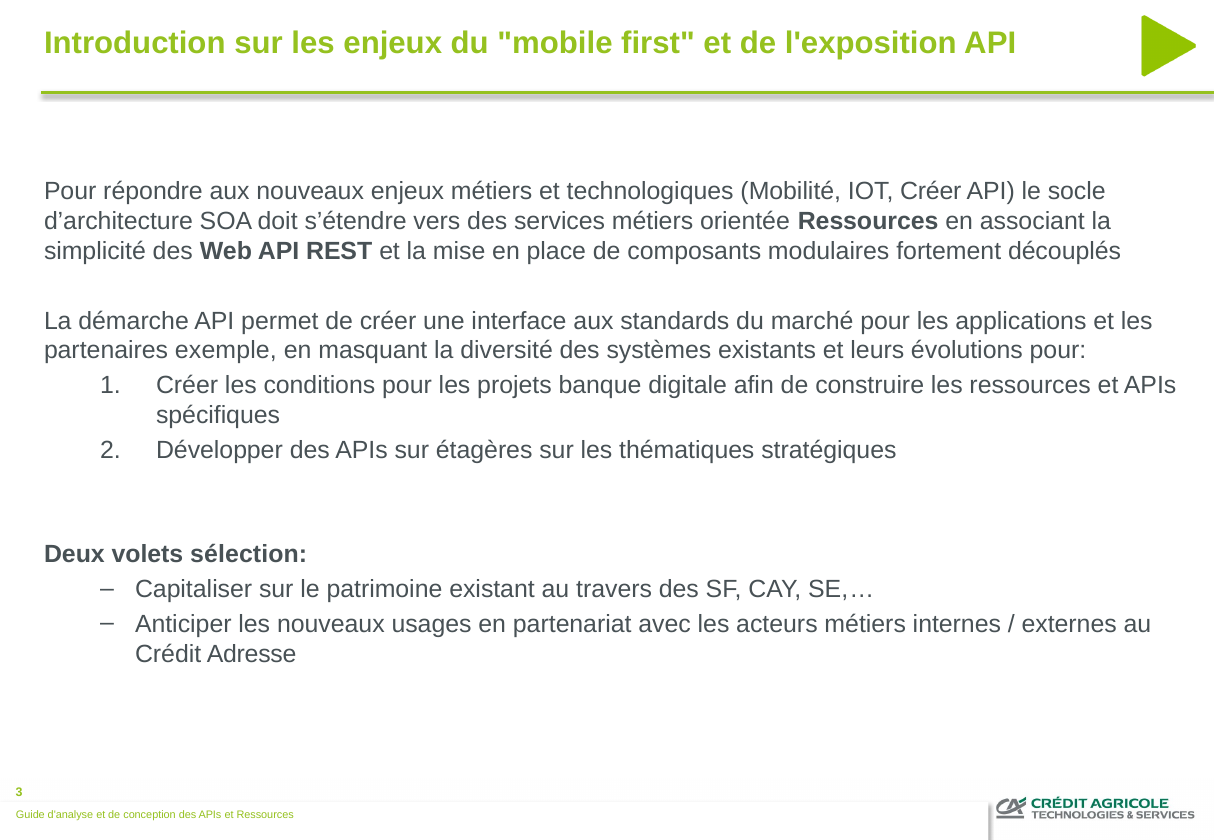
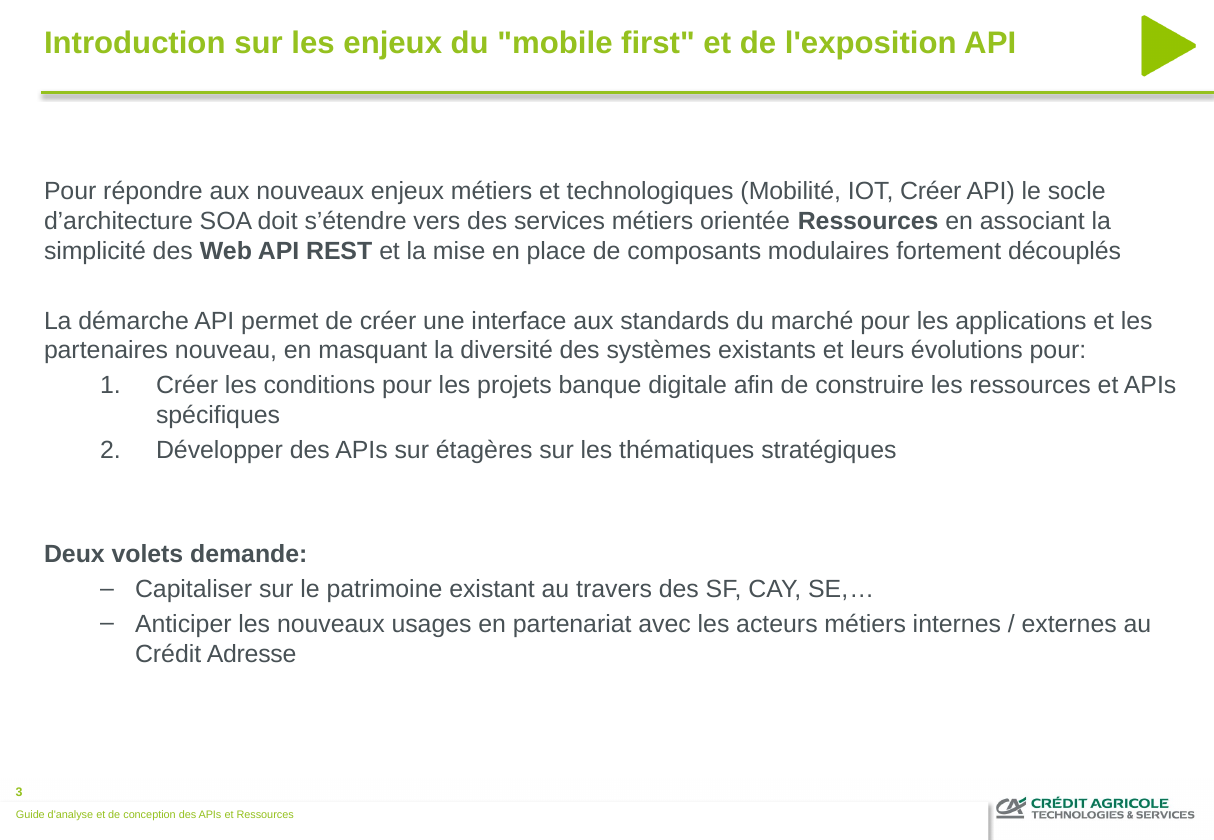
exemple: exemple -> nouveau (226, 351)
sélection: sélection -> demande (249, 555)
